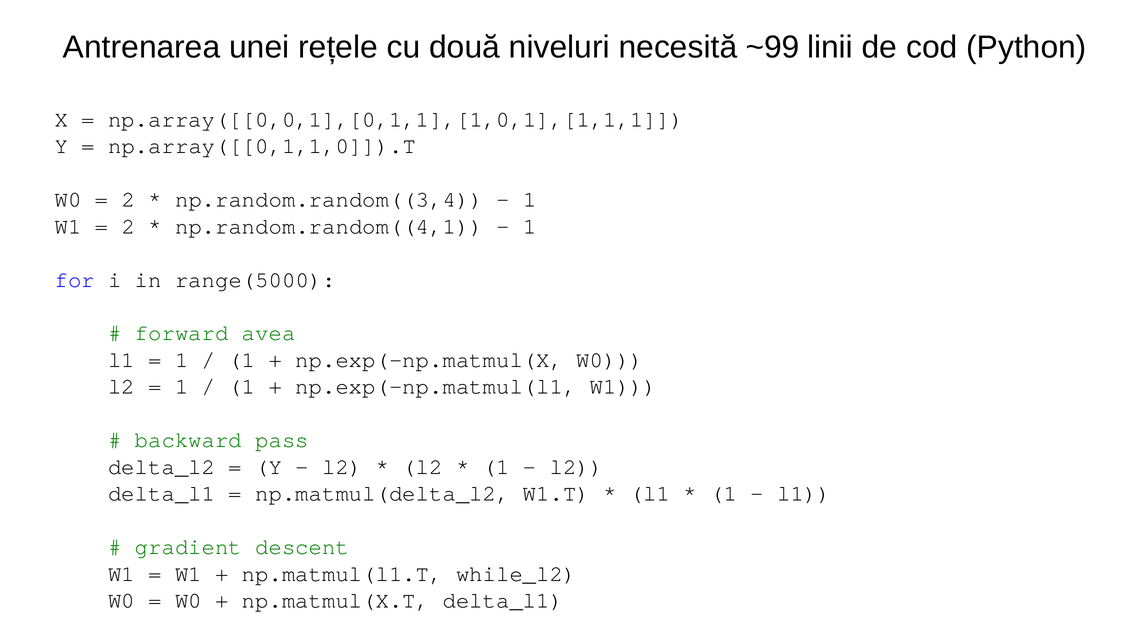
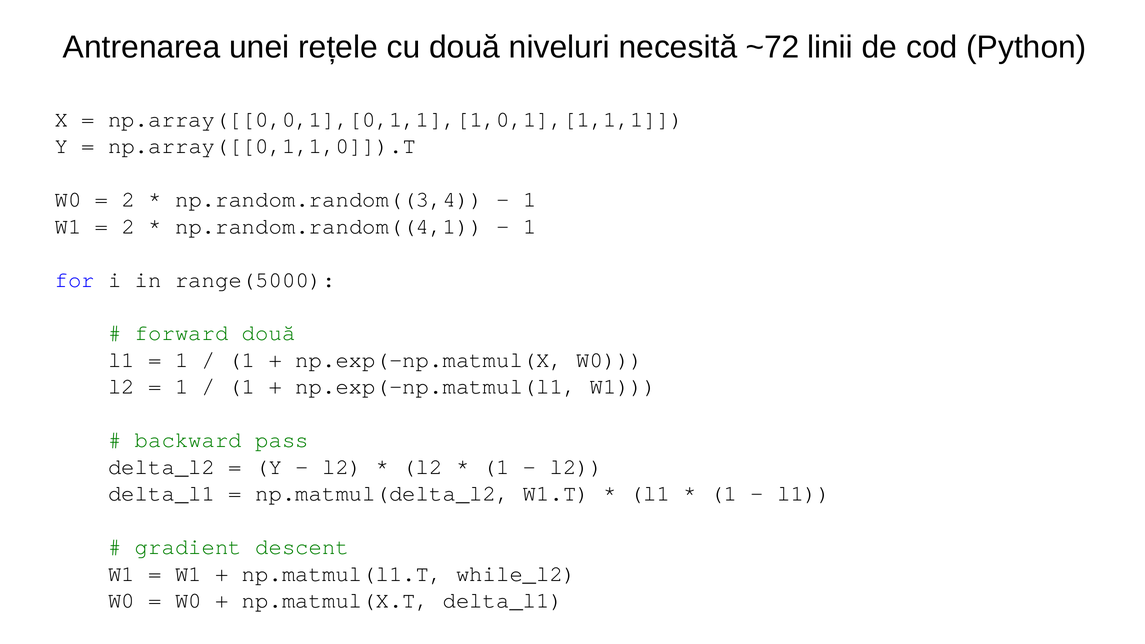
~99: ~99 -> ~72 (773, 47)
forward avea: avea -> două (269, 333)
